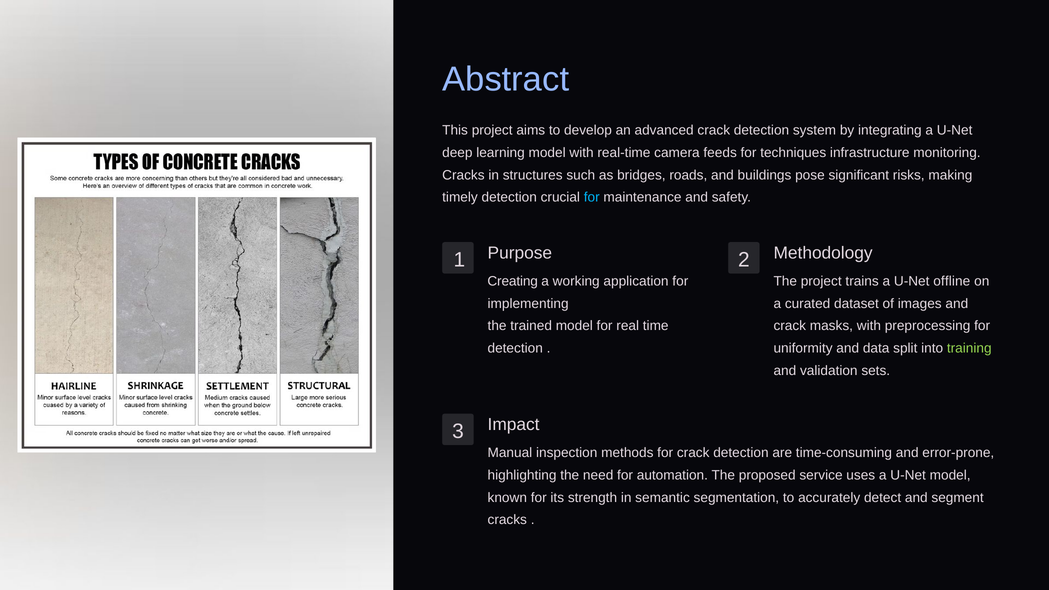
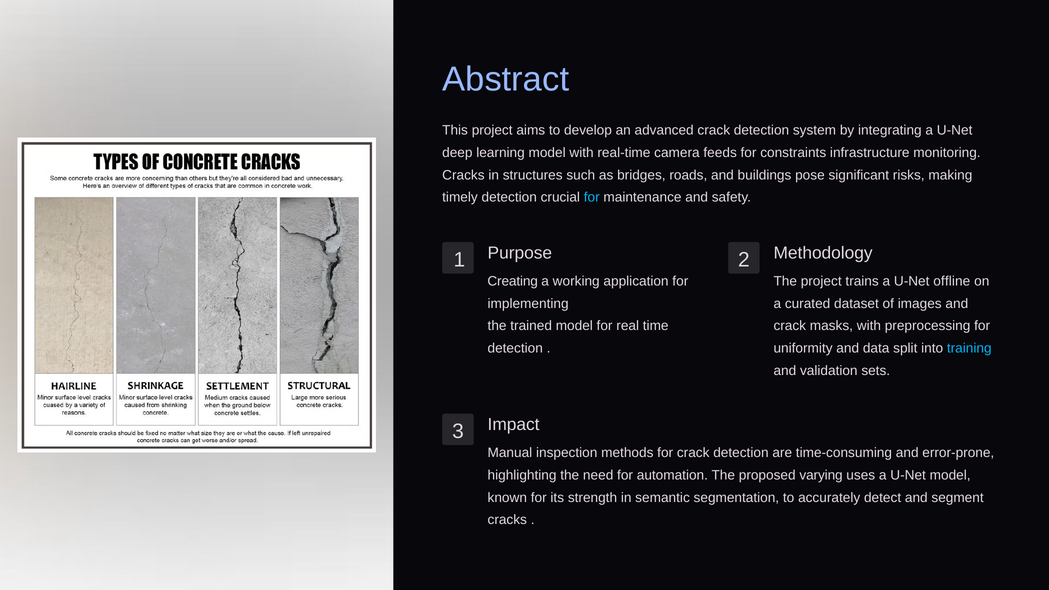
techniques: techniques -> constraints (793, 153)
training colour: light green -> light blue (969, 348)
service: service -> varying (821, 475)
